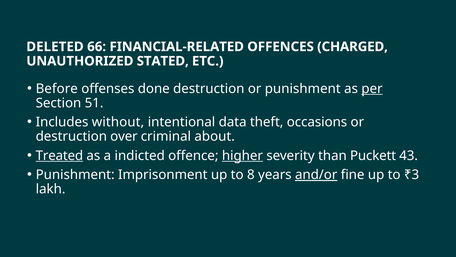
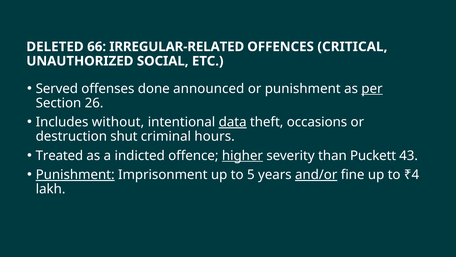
FINANCIAL-RELATED: FINANCIAL-RELATED -> IRREGULAR-RELATED (177, 47)
CHARGED: CHARGED -> CRITICAL (352, 47)
STATED: STATED -> SOCIAL (163, 61)
Before: Before -> Served (57, 88)
done destruction: destruction -> announced (209, 88)
51: 51 -> 26 (94, 103)
data underline: none -> present (233, 122)
over: over -> shut (124, 136)
about: about -> hours (215, 136)
Treated underline: present -> none (59, 155)
Punishment underline: none -> present (75, 174)
8: 8 -> 5 (251, 174)
₹3: ₹3 -> ₹4 (412, 174)
